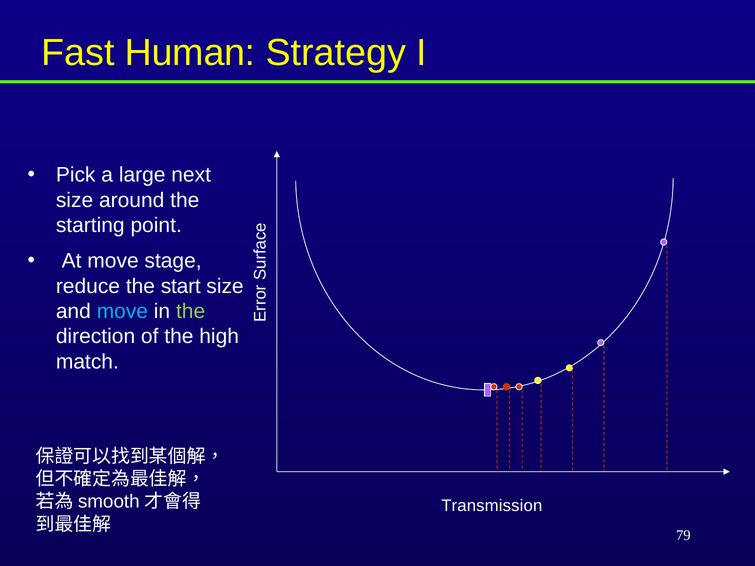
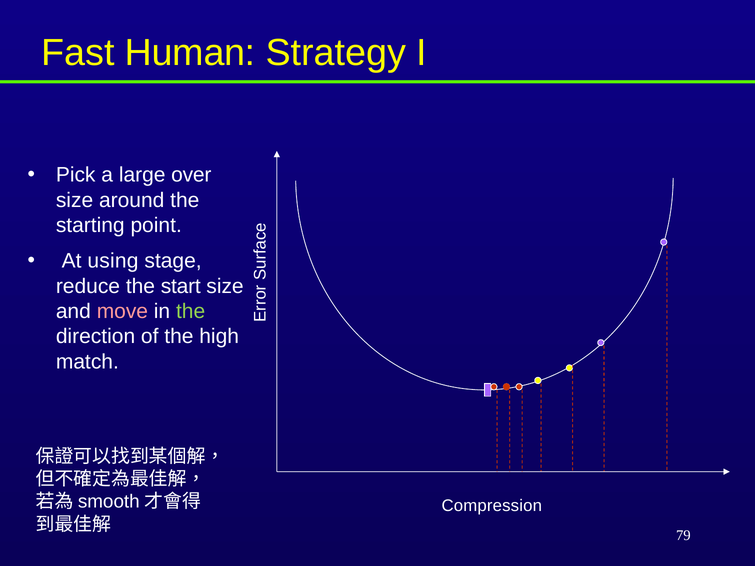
next: next -> over (191, 175)
At move: move -> using (113, 261)
move colour: light blue -> pink (122, 311)
Transmission: Transmission -> Compression (492, 506)
